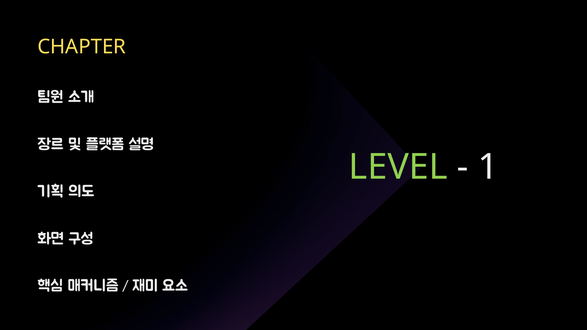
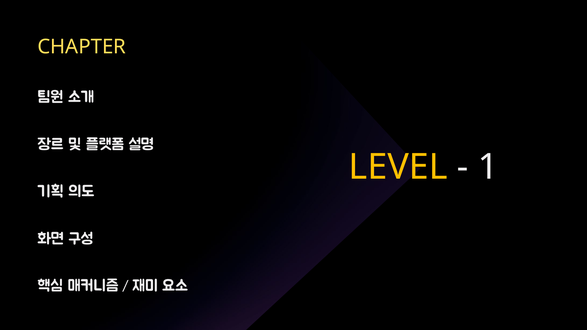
LEVEL colour: light green -> yellow (398, 167)
